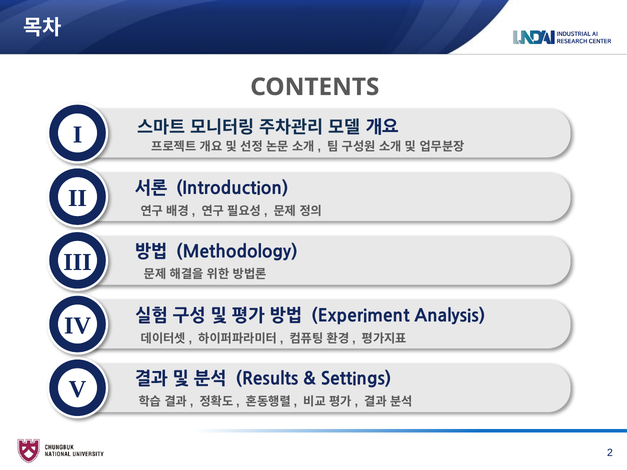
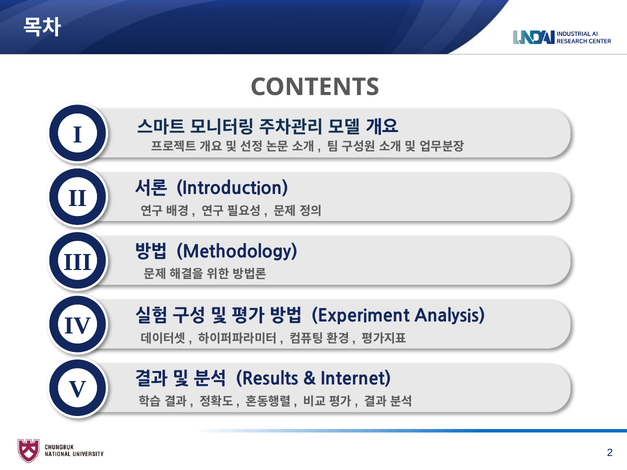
Settings: Settings -> Internet (356, 379)
